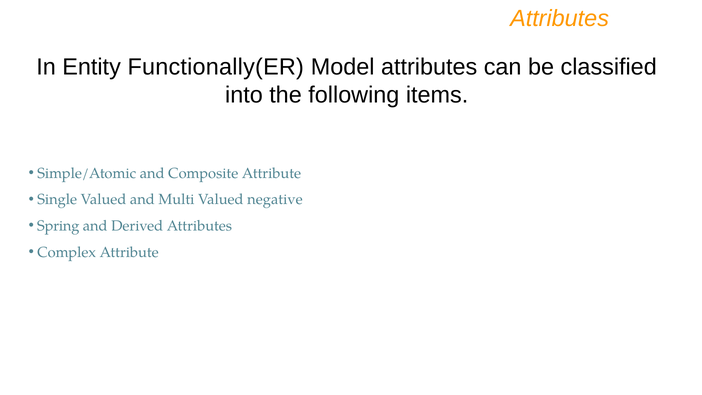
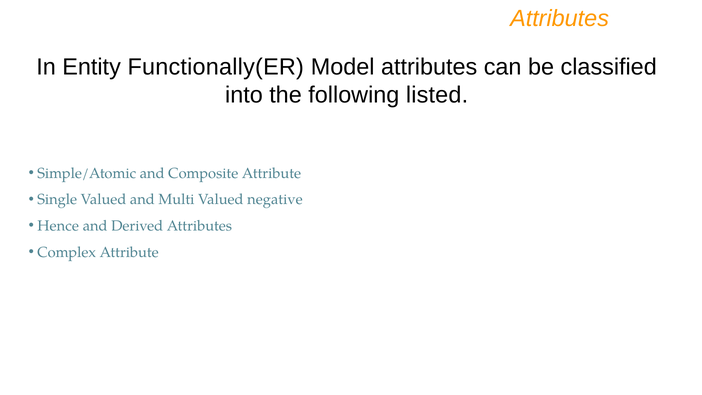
items: items -> listed (437, 95)
Spring: Spring -> Hence (58, 226)
